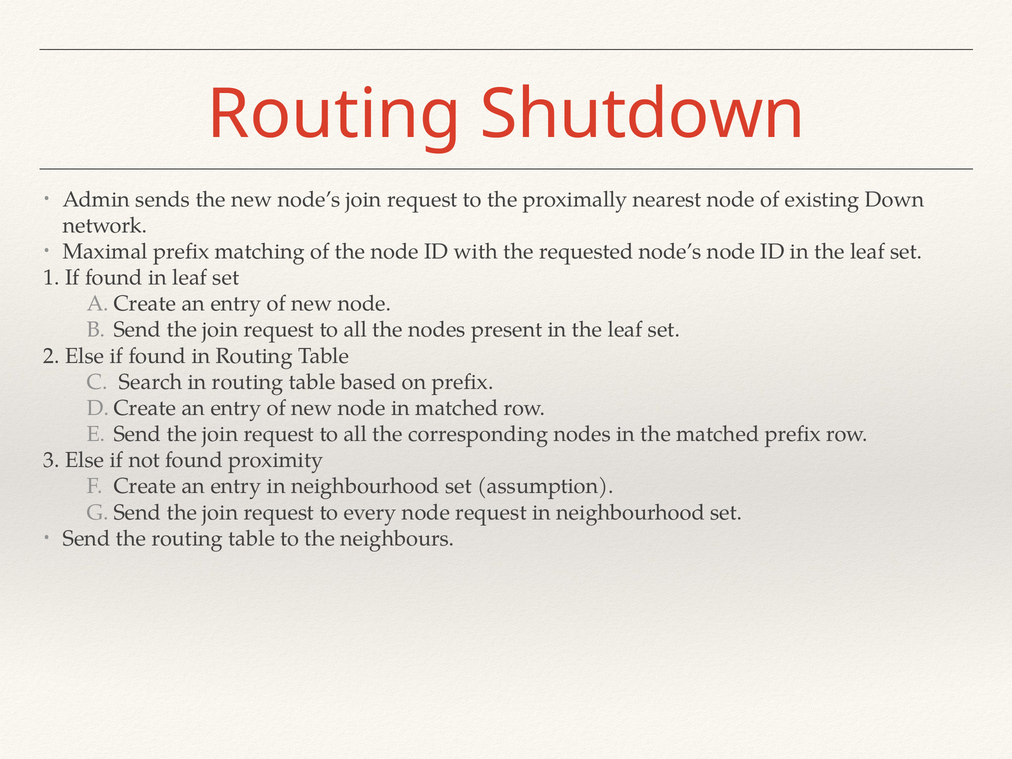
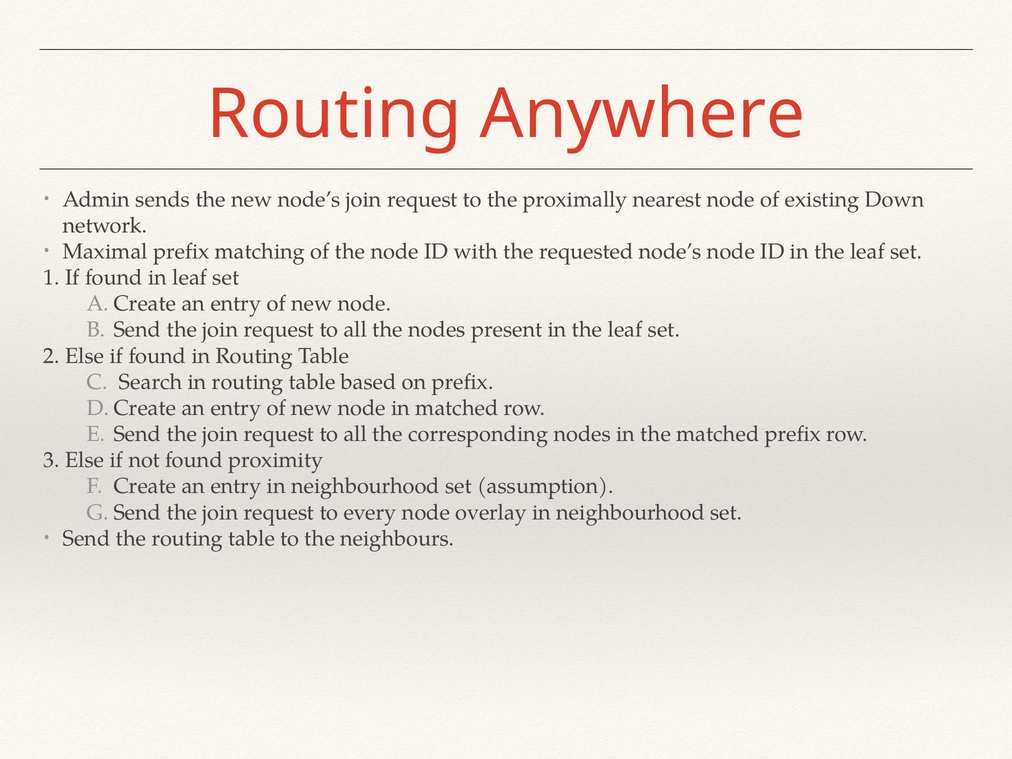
Shutdown: Shutdown -> Anywhere (642, 115)
node request: request -> overlay (491, 512)
